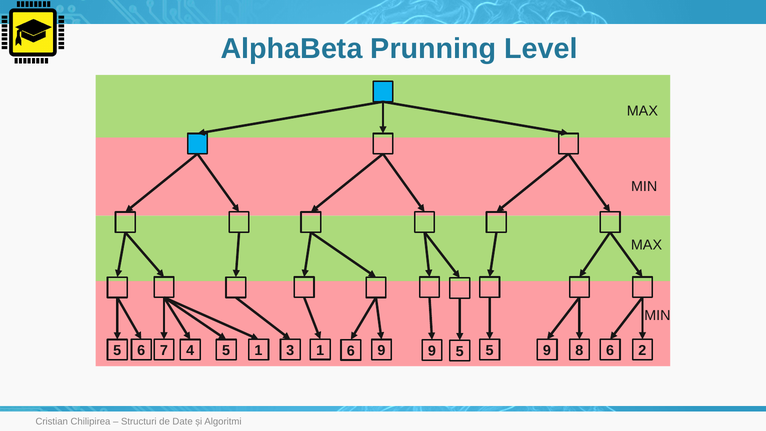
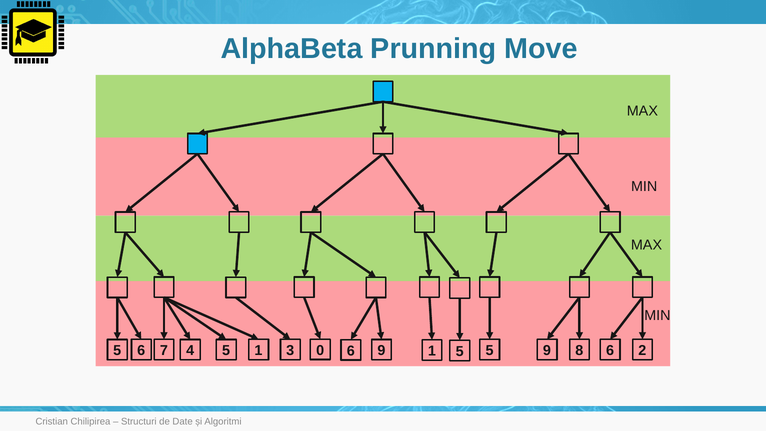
Level: Level -> Move (541, 49)
6 9: 9 -> 1 (432, 351)
1 1: 1 -> 0 (320, 350)
